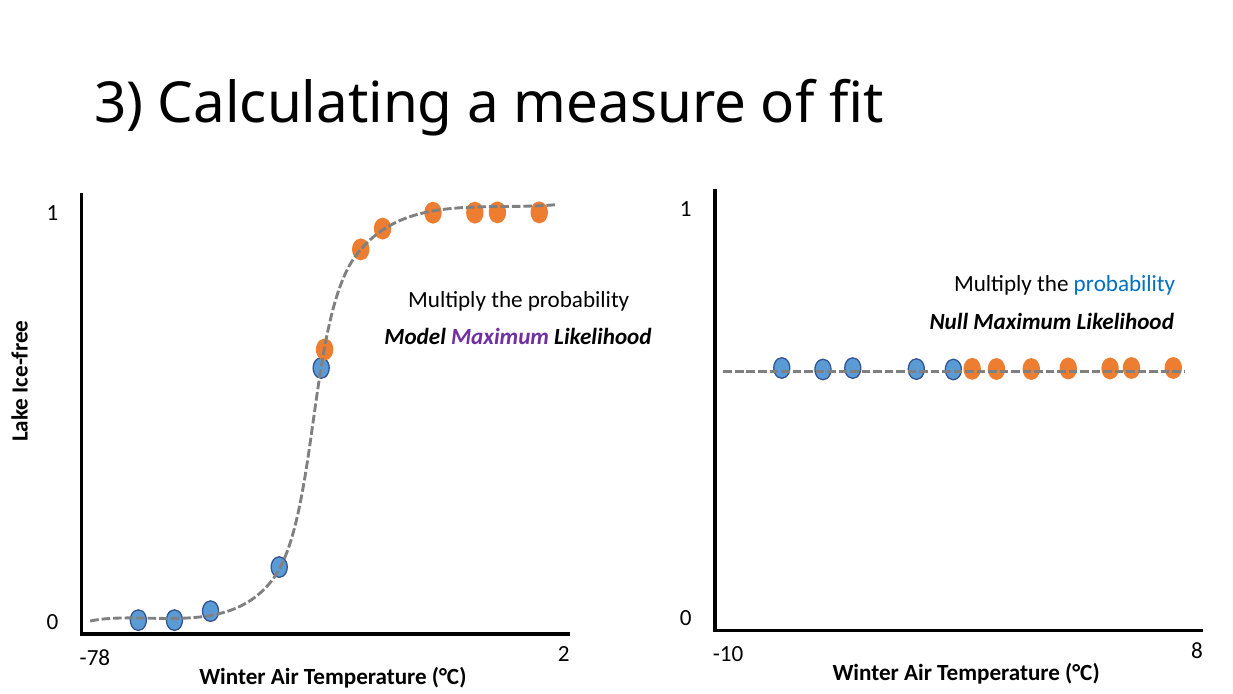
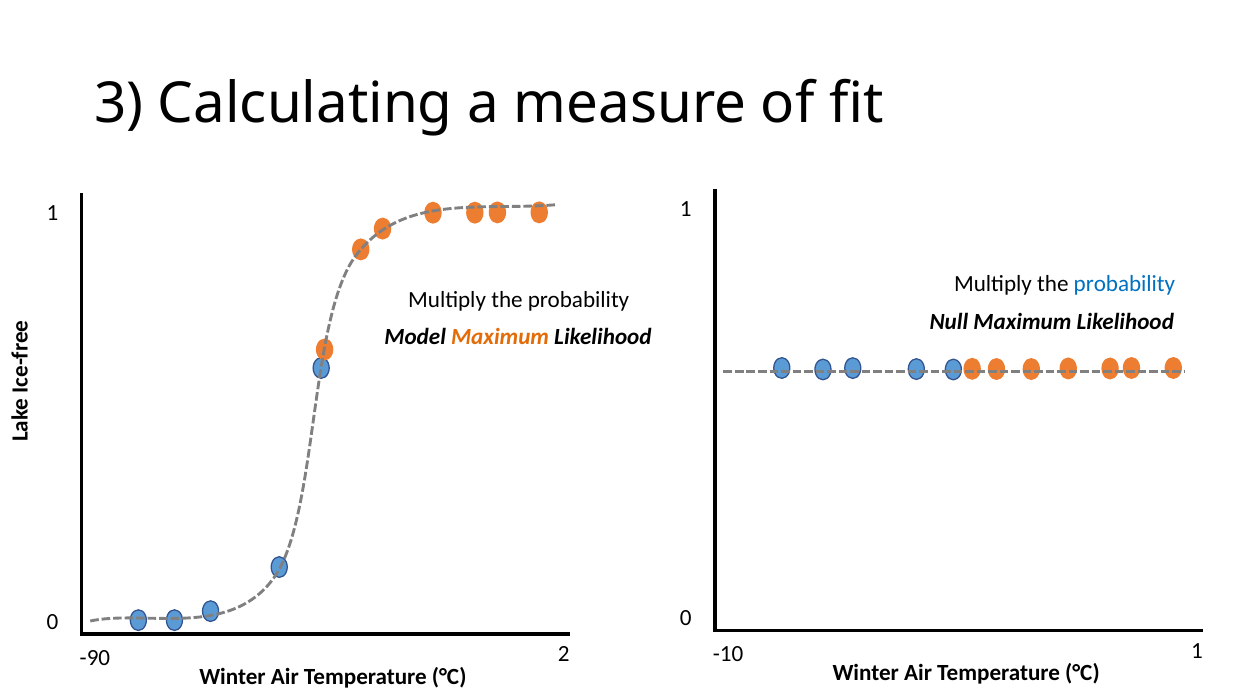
Maximum colour: purple -> orange (500, 337)
-10 8: 8 -> 1 (1197, 650)
-78: -78 -> -90 (95, 658)
